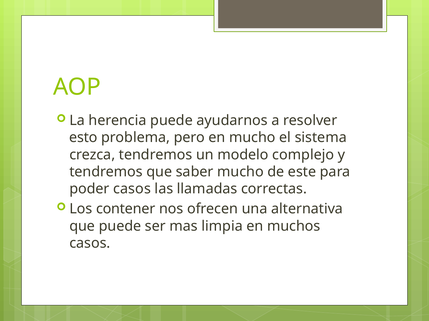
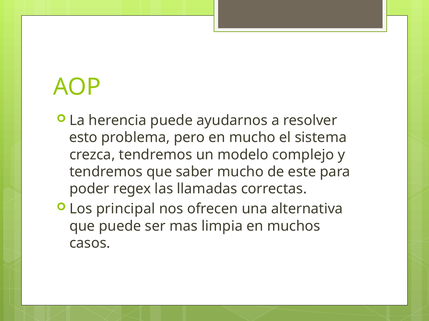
poder casos: casos -> regex (132, 189)
contener: contener -> principal (126, 209)
